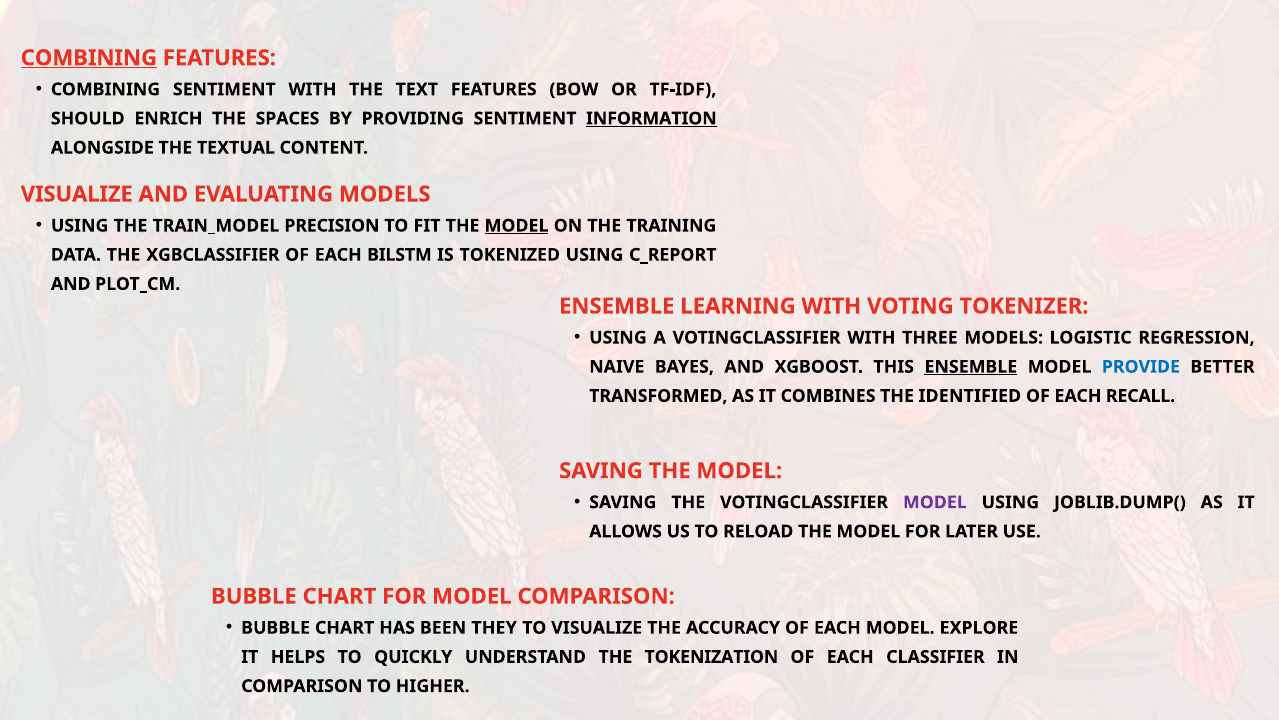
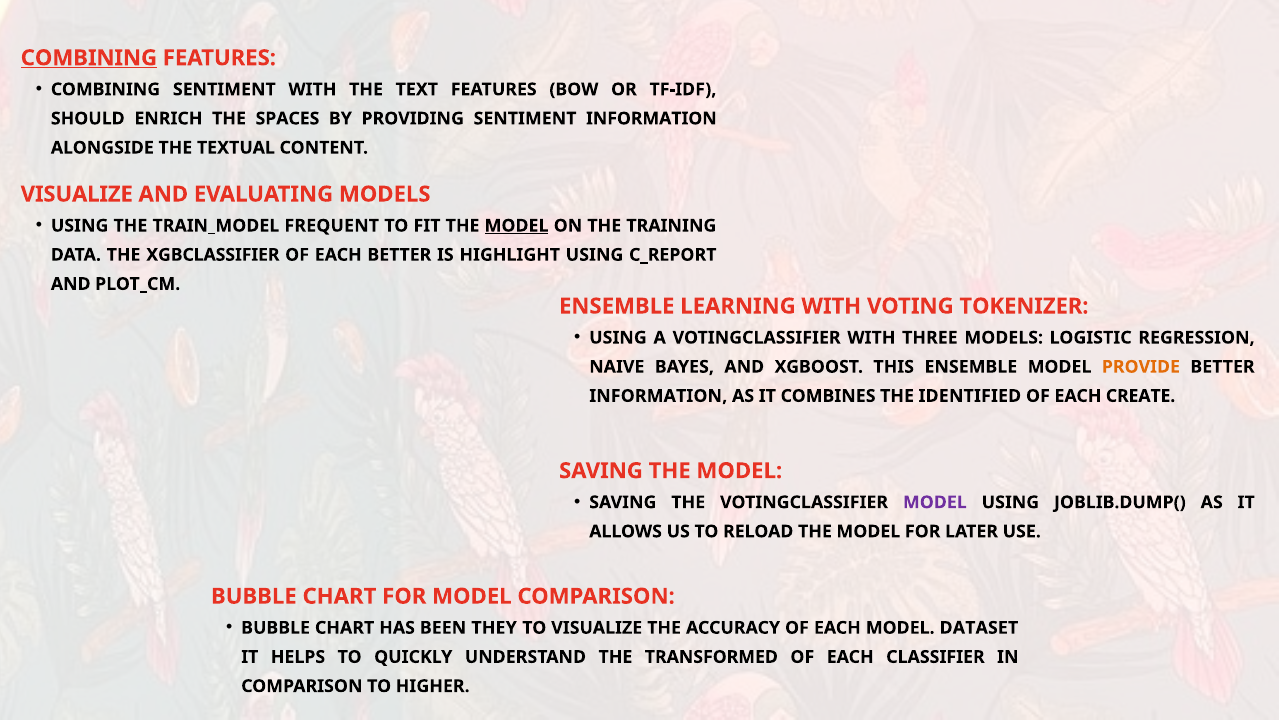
INFORMATION underline: present -> none (651, 118)
PRECISION: PRECISION -> FREQUENT (332, 226)
EACH BILSTM: BILSTM -> BETTER (399, 255)
TOKENIZED: TOKENIZED -> HIGHLIGHT (510, 255)
ENSEMBLE underline: present -> none (971, 367)
PROVIDE colour: blue -> orange (1141, 367)
TRANSFORMED: TRANSFORMED -> INFORMATION (658, 396)
RECALL: RECALL -> CREATE (1141, 396)
EXPLORE: EXPLORE -> DATASET (979, 627)
TOKENIZATION: TOKENIZATION -> TRANSFORMED (711, 656)
